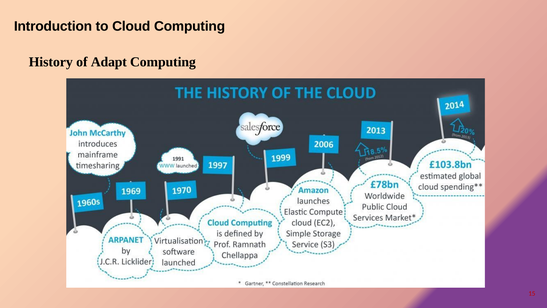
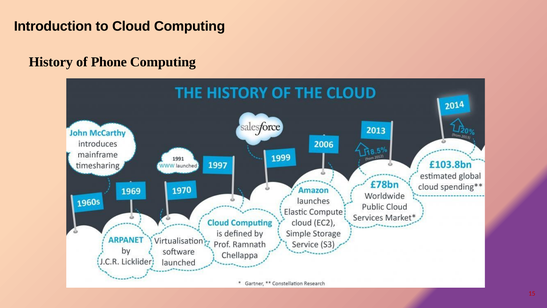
Adapt: Adapt -> Phone (109, 62)
